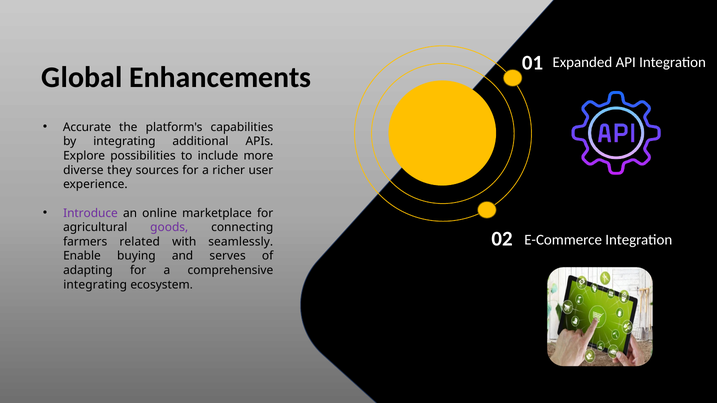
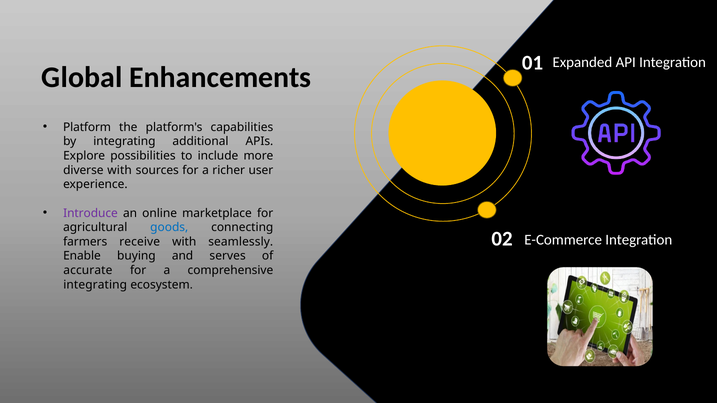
Accurate: Accurate -> Platform (87, 127)
diverse they: they -> with (120, 170)
goods colour: purple -> blue (169, 228)
related: related -> receive (140, 242)
adapting: adapting -> accurate (88, 271)
